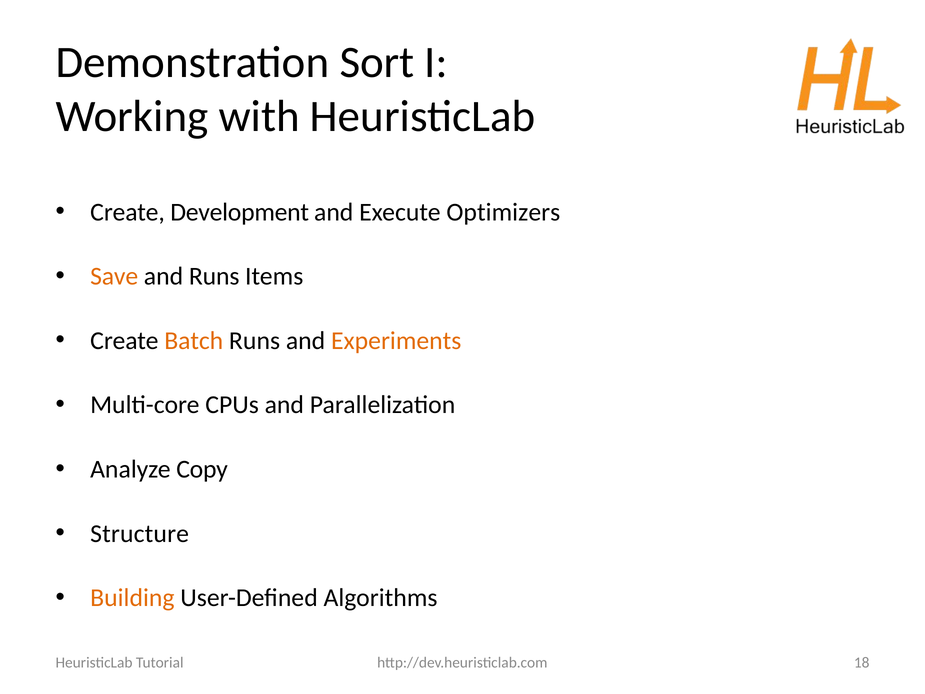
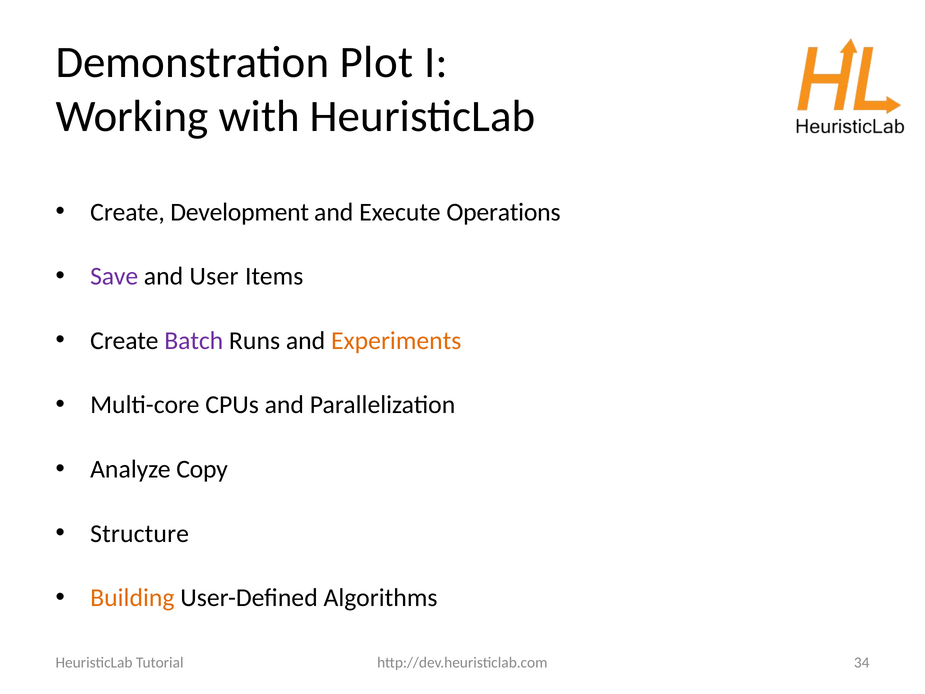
Sort: Sort -> Plot (377, 63)
Optimizers: Optimizers -> Operations (503, 212)
Save colour: orange -> purple (114, 276)
and Runs: Runs -> User (214, 276)
Batch colour: orange -> purple (194, 341)
18: 18 -> 34 (862, 662)
